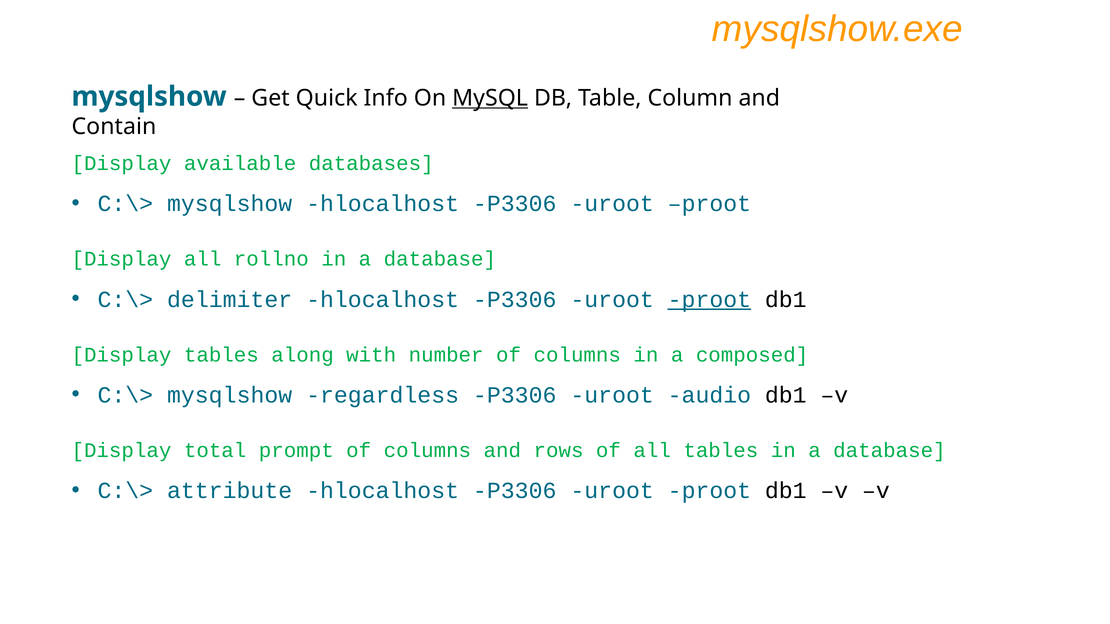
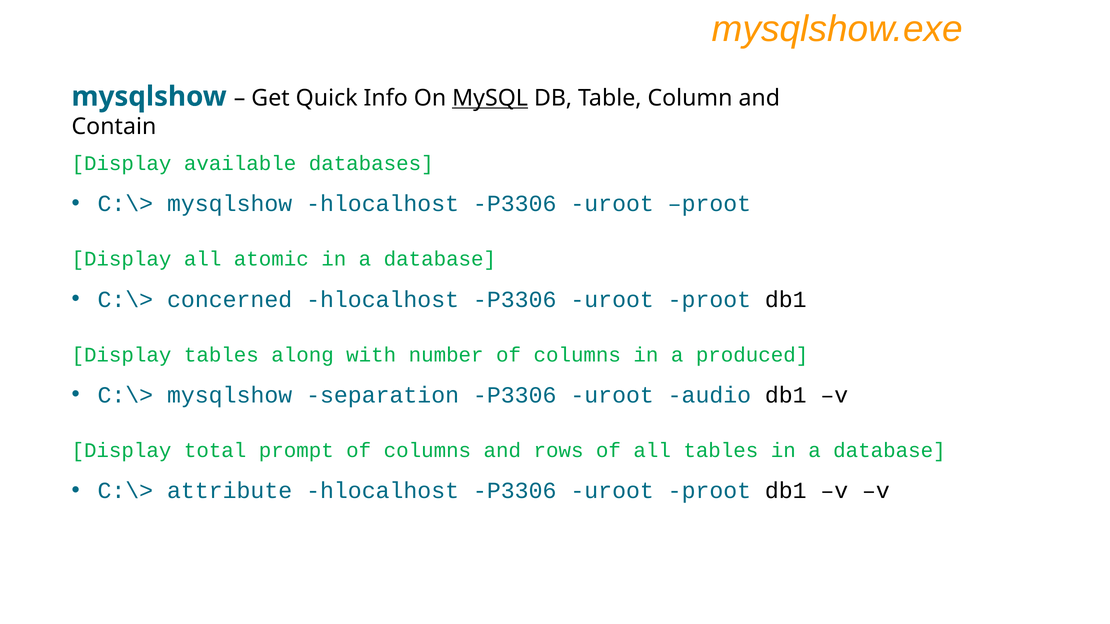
rollno: rollno -> atomic (271, 259)
delimiter: delimiter -> concerned (230, 300)
proot underline: present -> none (709, 300)
composed: composed -> produced (752, 355)
regardless: regardless -> separation (383, 395)
